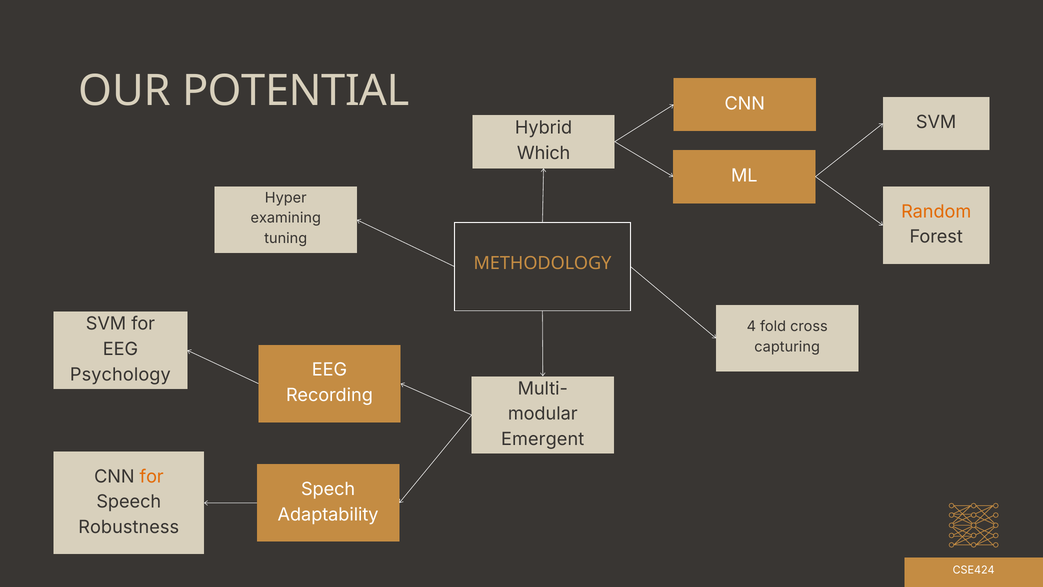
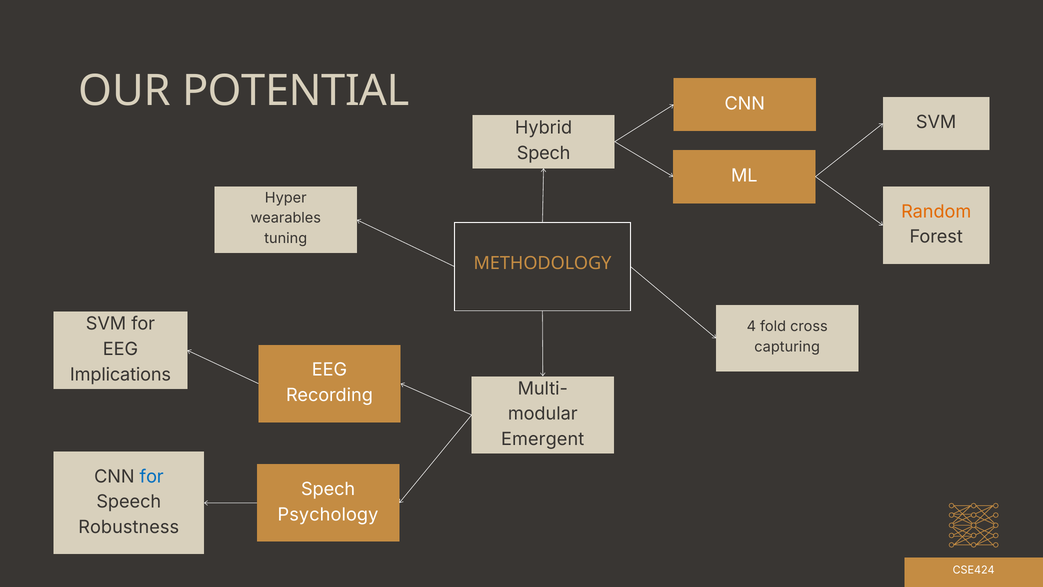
Which: Which -> Spech (544, 153)
examining: examining -> wearables (286, 218)
Psychology: Psychology -> Implications (120, 374)
for colour: orange -> blue (152, 476)
Adaptability: Adaptability -> Psychology (328, 514)
